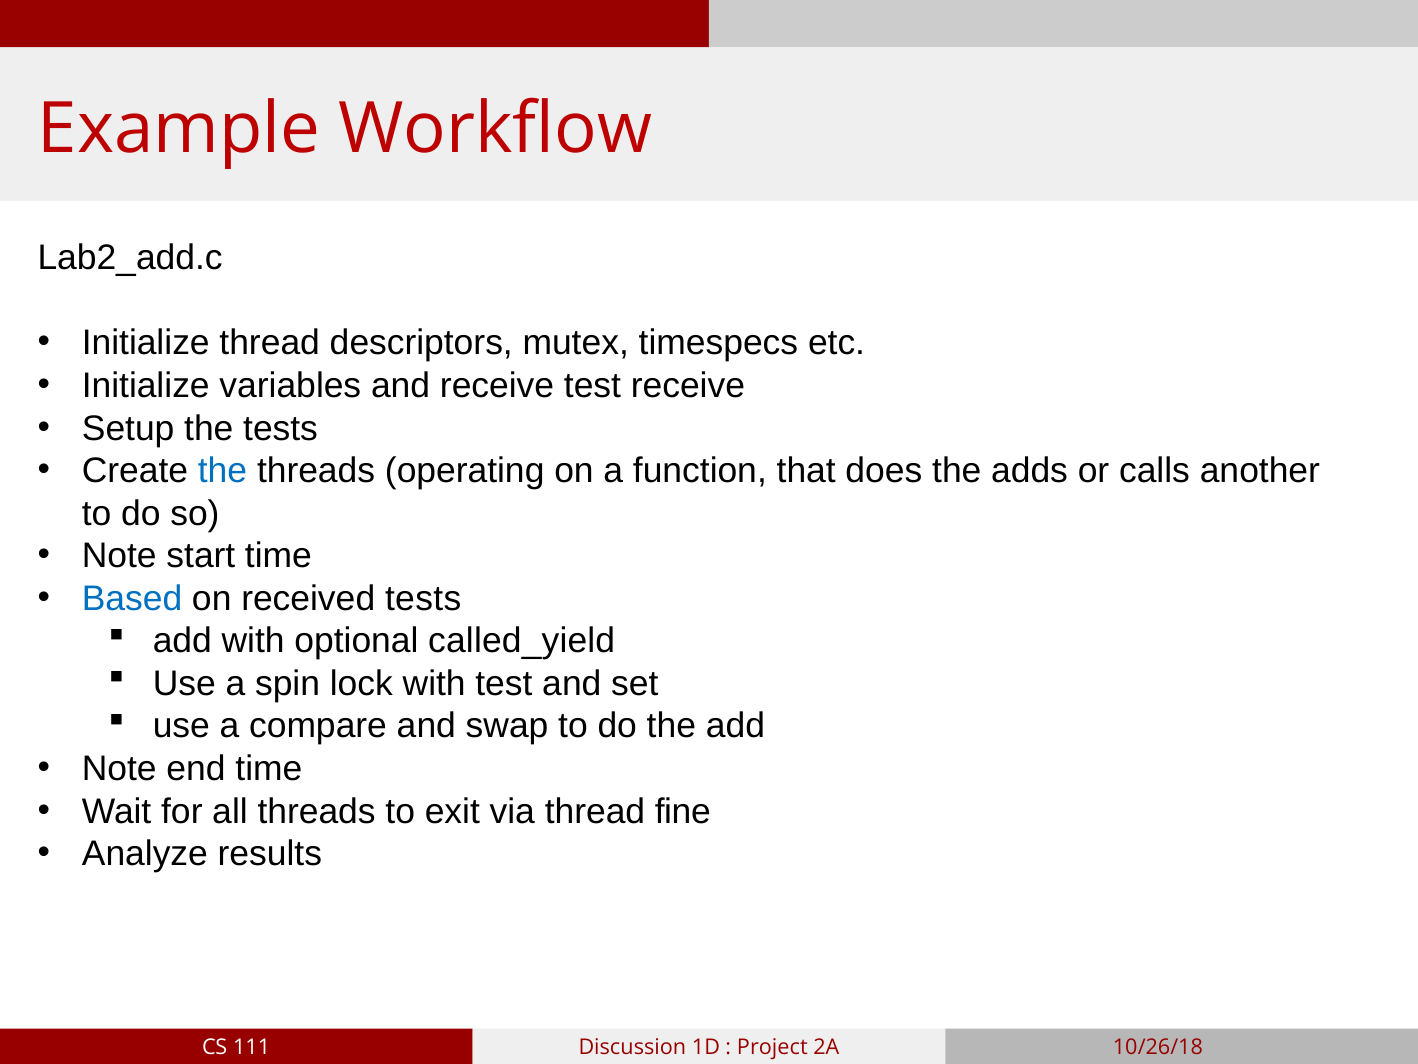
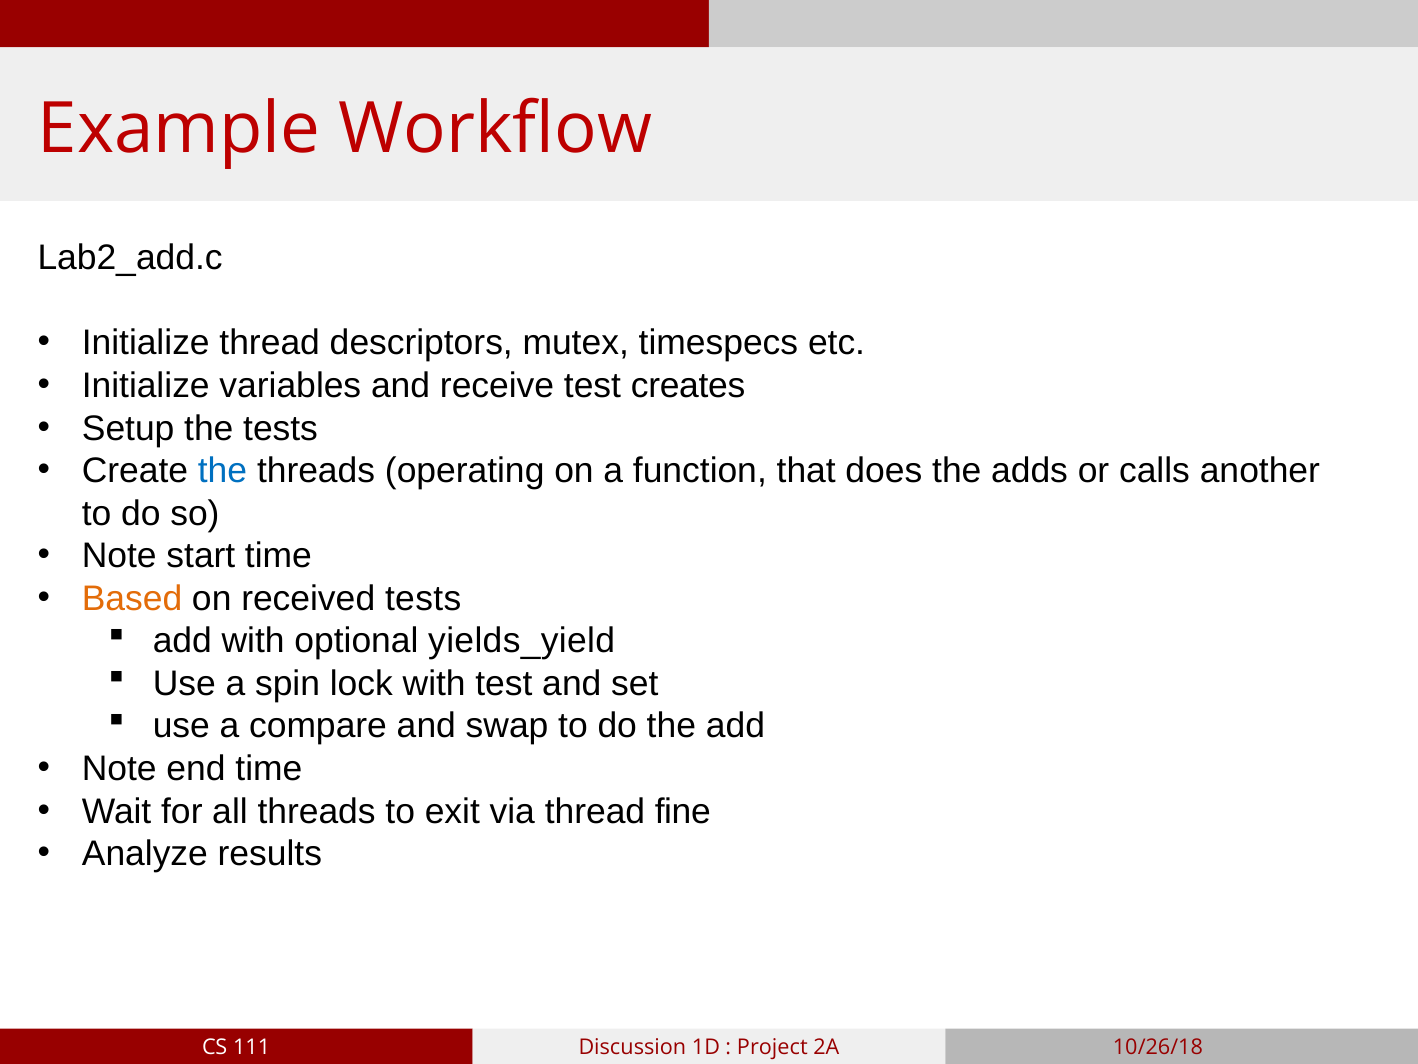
test receive: receive -> creates (688, 386)
Based colour: blue -> orange (132, 598)
called_yield: called_yield -> yields_yield (522, 641)
